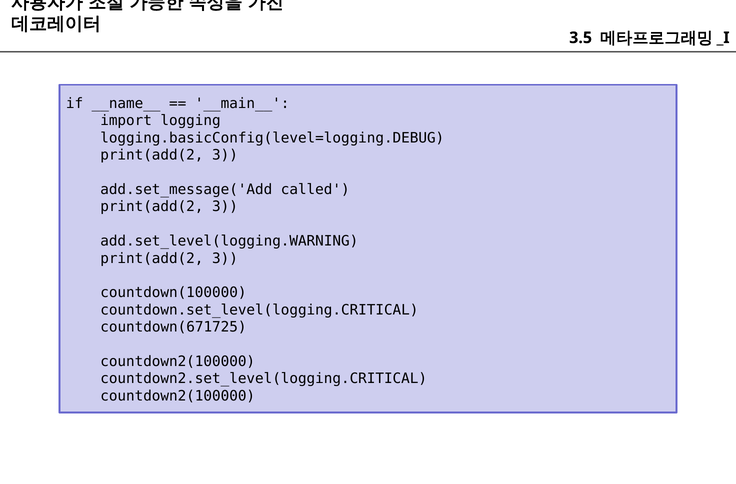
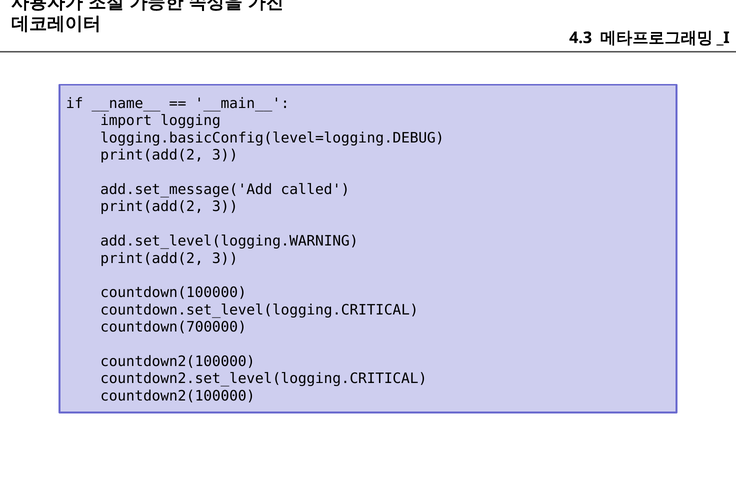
3.5: 3.5 -> 4.3 (581, 38)
countdown(671725: countdown(671725 -> countdown(700000 (173, 327)
